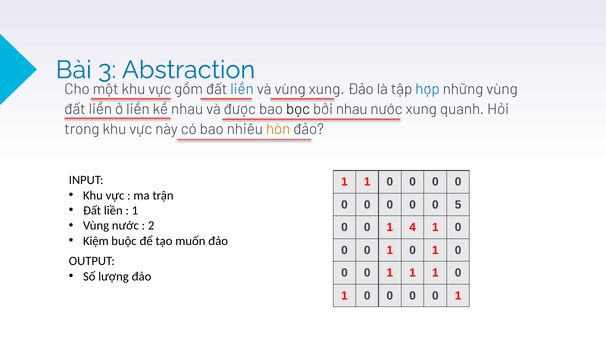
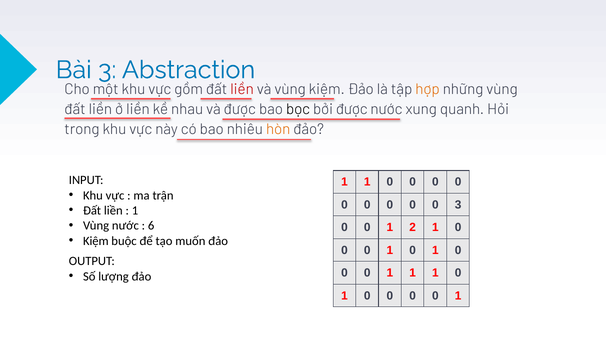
liền colour: blue -> red (242, 89)
vùng xung: xung -> kiệm (327, 89)
hợp colour: blue -> orange (428, 89)
bởi nhau: nhau -> được (352, 109)
0 5: 5 -> 3 (458, 205)
2: 2 -> 6 (151, 226)
4: 4 -> 2 (413, 227)
